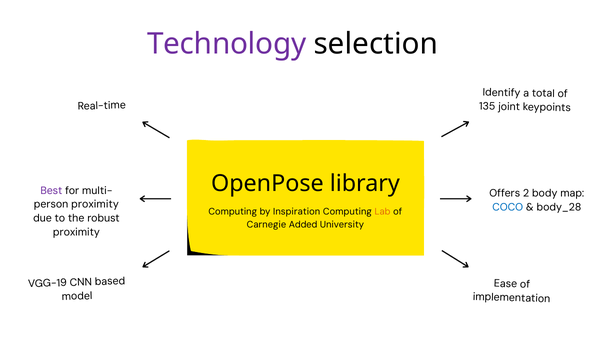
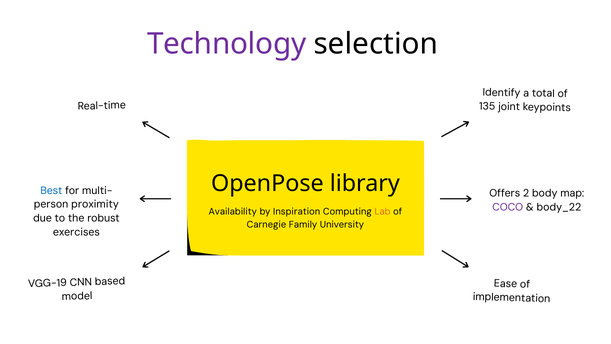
Best colour: purple -> blue (51, 190)
COCO colour: blue -> purple (508, 207)
body_28: body_28 -> body_22 (559, 207)
Computing: Computing -> Availability (233, 212)
Added: Added -> Family (303, 225)
proximity: proximity -> exercises (76, 232)
